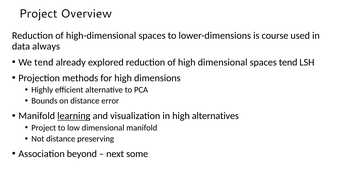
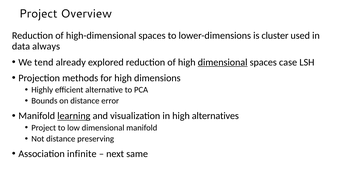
course: course -> cluster (275, 36)
dimensional underline: none -> present (223, 62)
spaces tend: tend -> case (288, 62)
beyond: beyond -> infinite (82, 154)
some: some -> same (137, 154)
